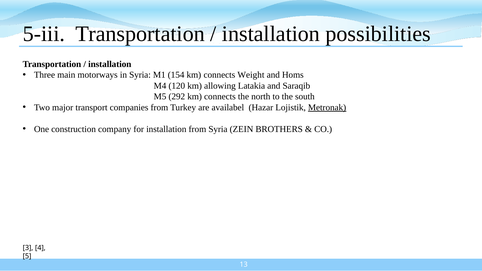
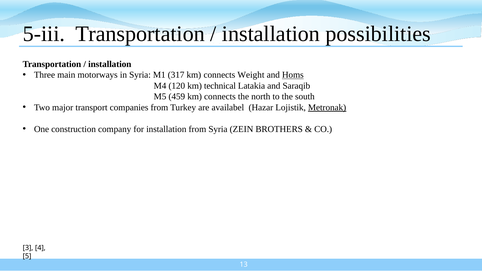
154: 154 -> 317 (176, 75)
Homs underline: none -> present (293, 75)
allowing: allowing -> technical (220, 86)
292: 292 -> 459 (177, 97)
